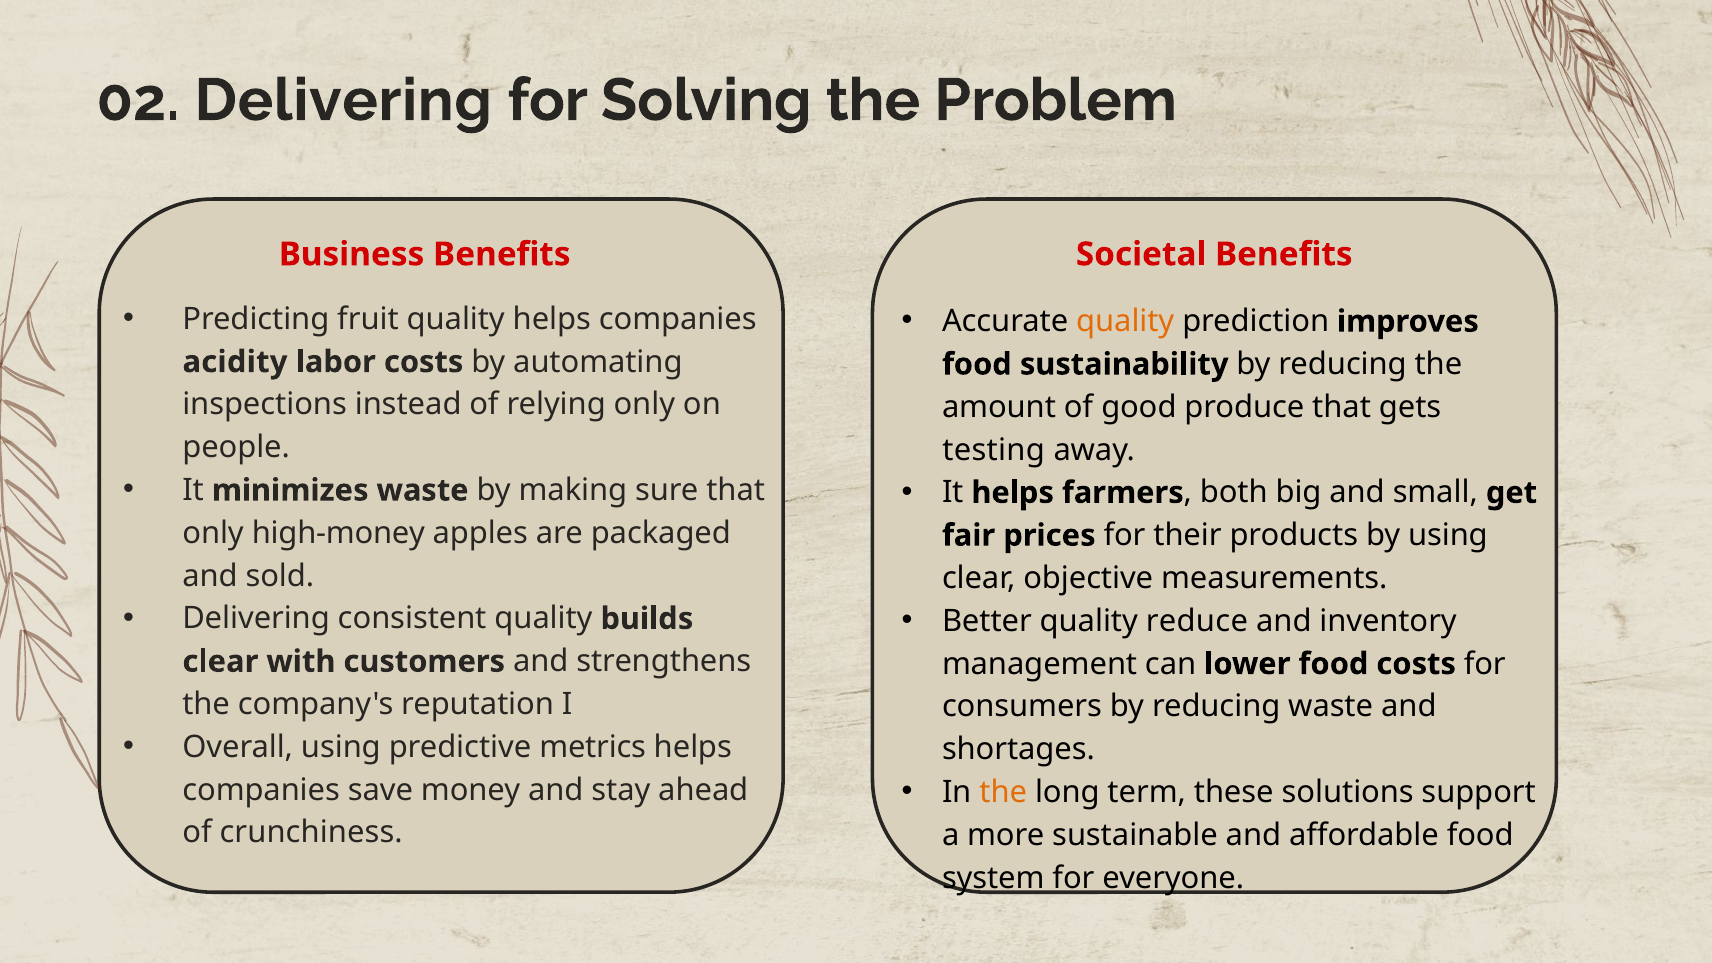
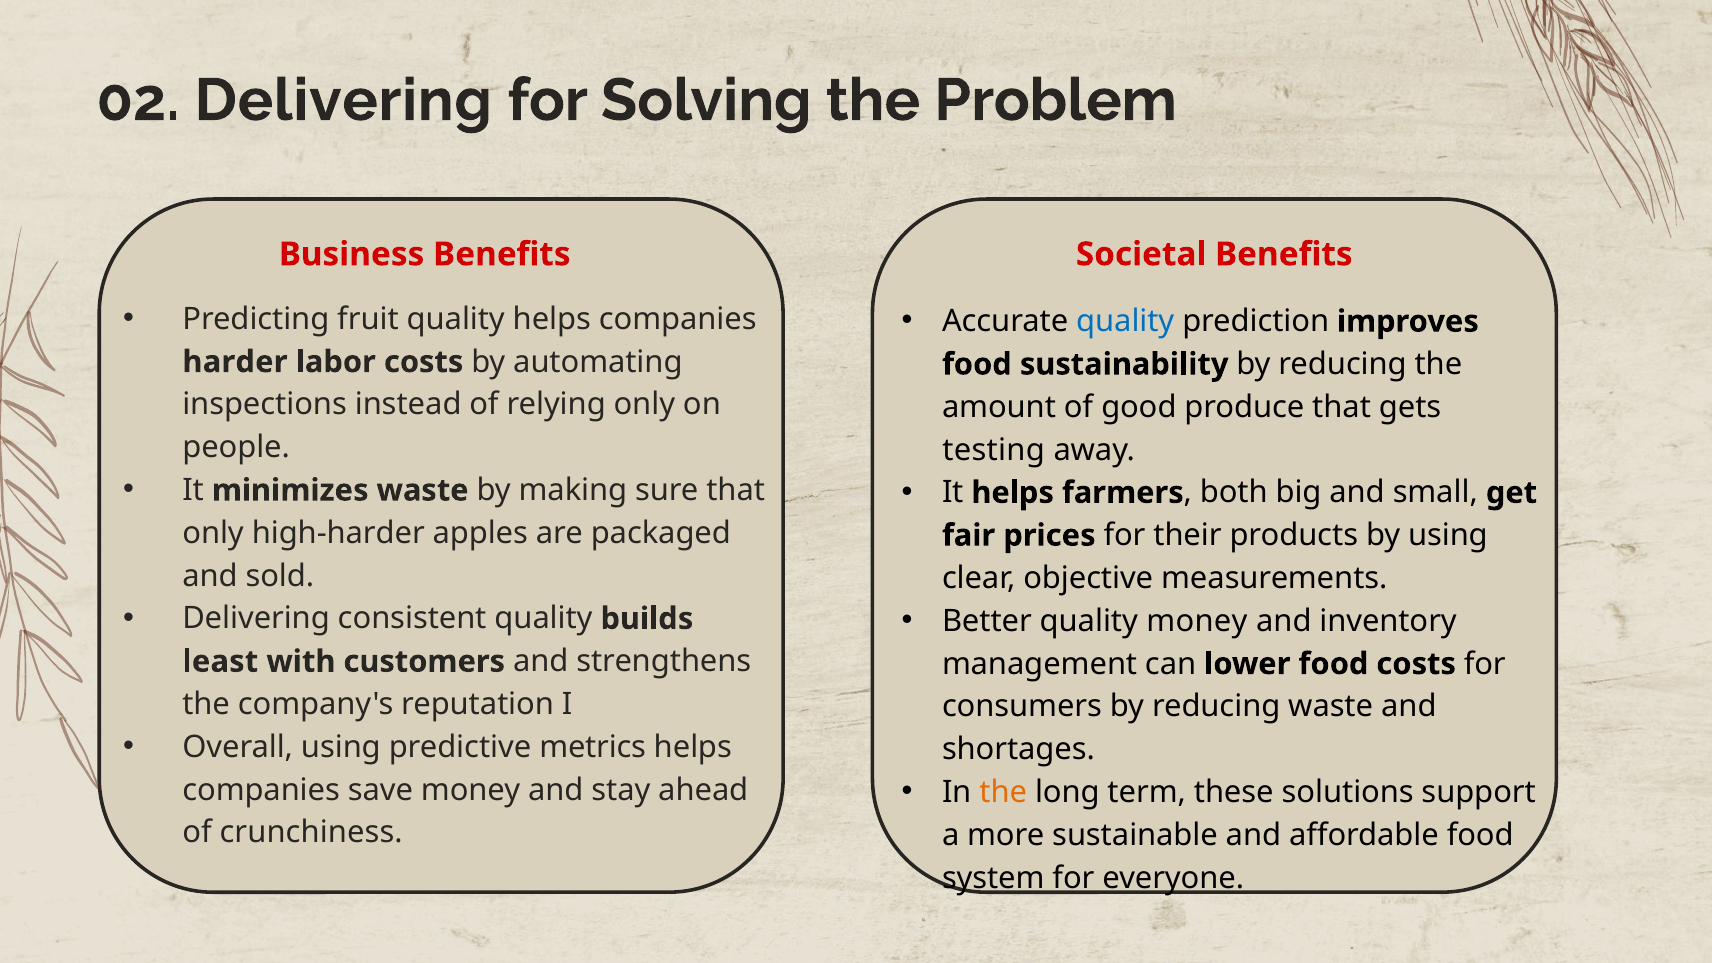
quality colour: orange -> blue (1125, 322)
acidity: acidity -> harder (235, 362)
high-money: high-money -> high-harder (338, 533)
quality reduce: reduce -> money (1197, 621)
clear: clear -> least (220, 662)
